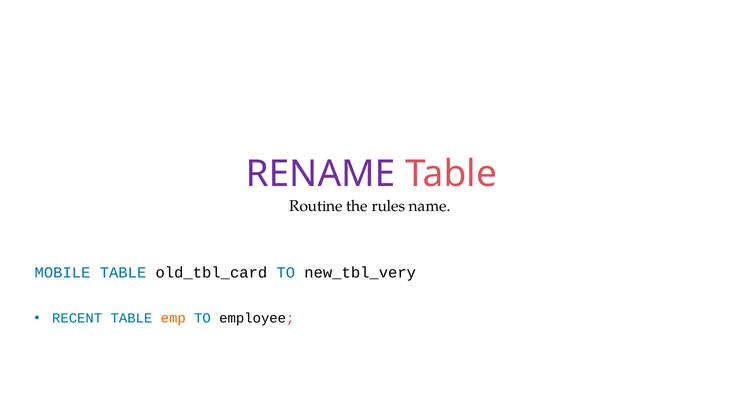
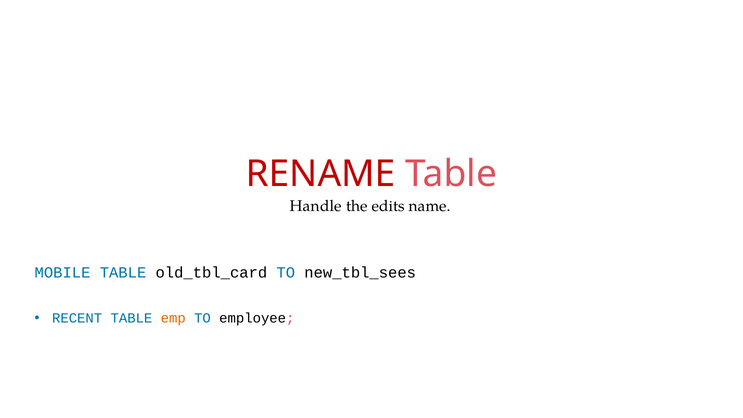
RENAME colour: purple -> red (321, 174)
Routine: Routine -> Handle (316, 206)
rules: rules -> edits (388, 206)
new_tbl_very: new_tbl_very -> new_tbl_sees (360, 272)
